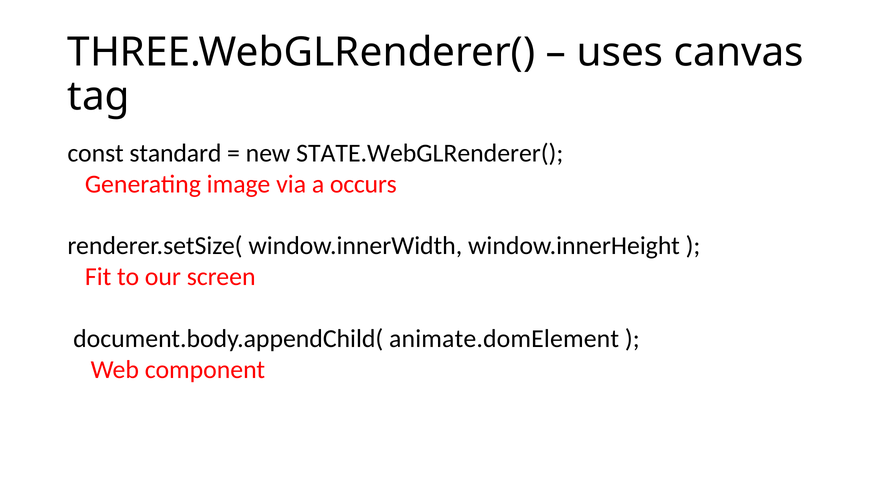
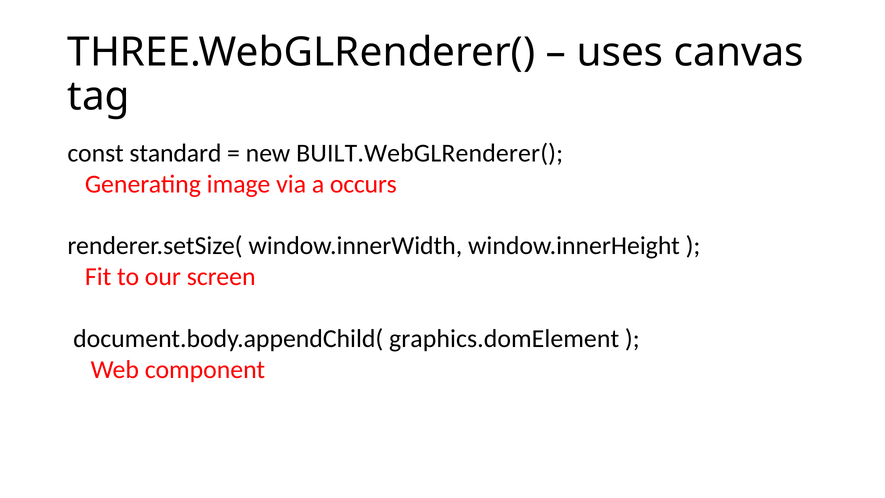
STATE.WebGLRenderer(: STATE.WebGLRenderer( -> BUILT.WebGLRenderer( (430, 153)
animate.domElement: animate.domElement -> graphics.domElement (504, 339)
